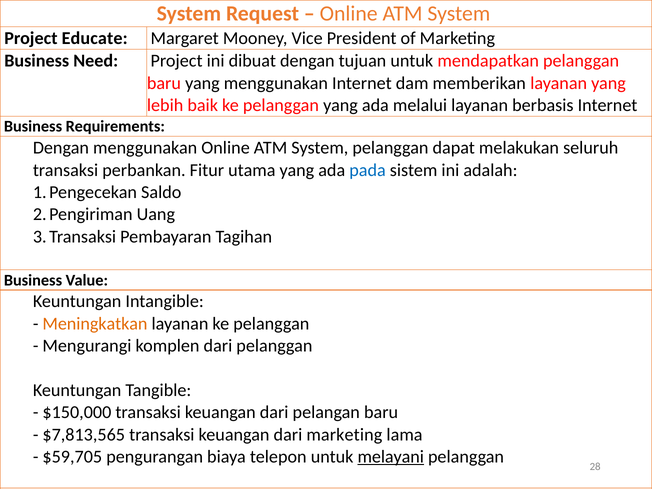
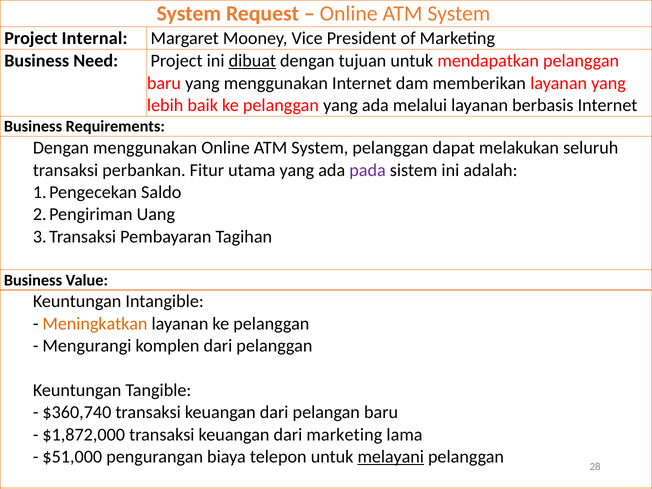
Educate: Educate -> Internal (95, 38)
dibuat underline: none -> present (252, 61)
pada colour: blue -> purple (368, 170)
$150,000: $150,000 -> $360,740 (77, 412)
$7,813,565: $7,813,565 -> $1,872,000 (84, 435)
$59,705: $59,705 -> $51,000 (72, 457)
